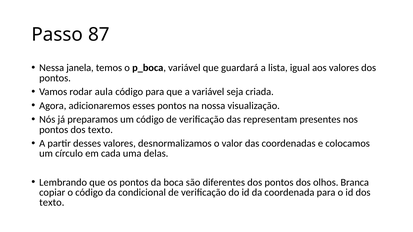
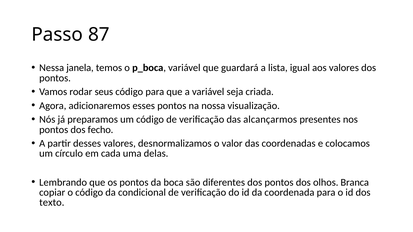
aula: aula -> seus (104, 92)
representam: representam -> alcançarmos (270, 120)
pontos dos texto: texto -> fecho (101, 130)
